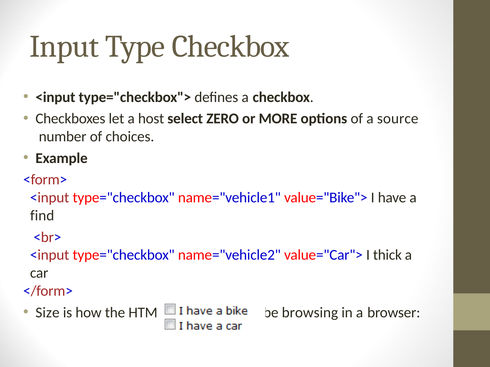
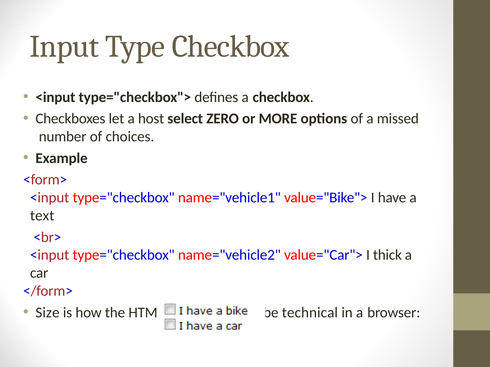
source: source -> missed (398, 119)
find: find -> text (42, 216)
browsing: browsing -> technical (310, 313)
